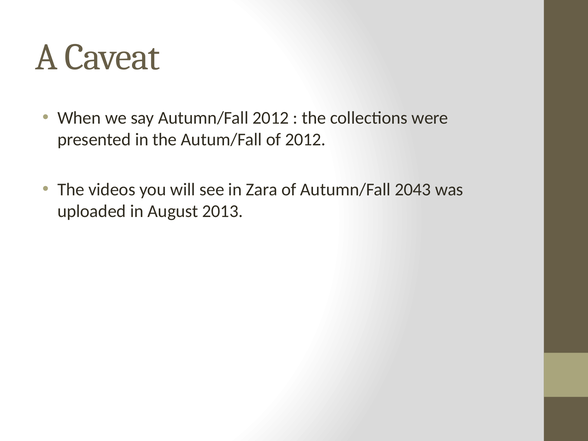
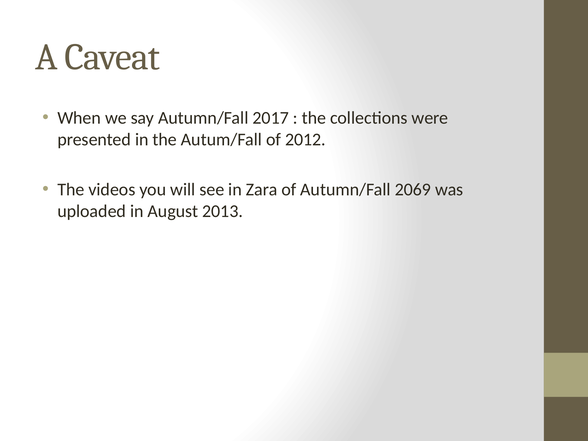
Autumn/Fall 2012: 2012 -> 2017 (271, 118)
2043: 2043 -> 2069 (413, 190)
